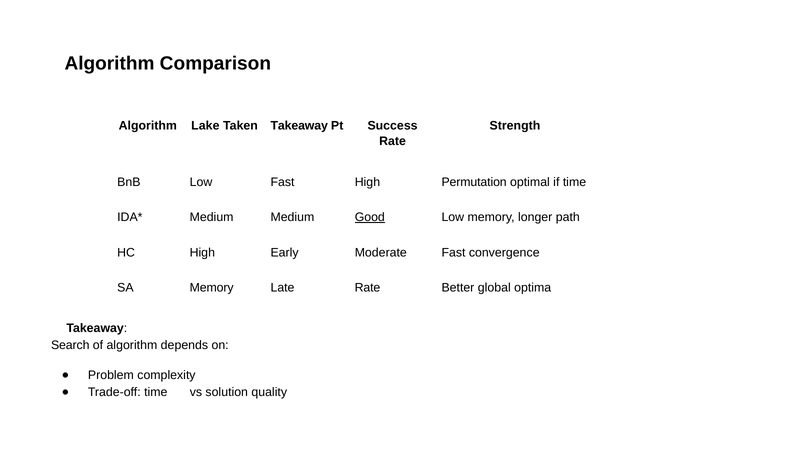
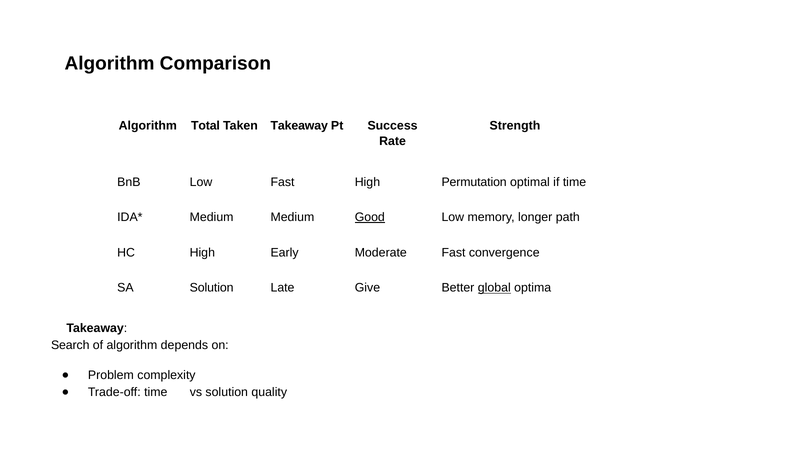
Lake: Lake -> Total (205, 125)
SA Memory: Memory -> Solution (212, 288)
Late Rate: Rate -> Give (367, 288)
global underline: none -> present (494, 288)
